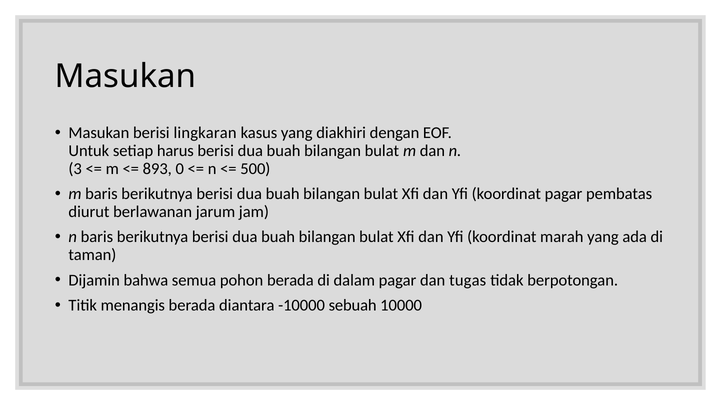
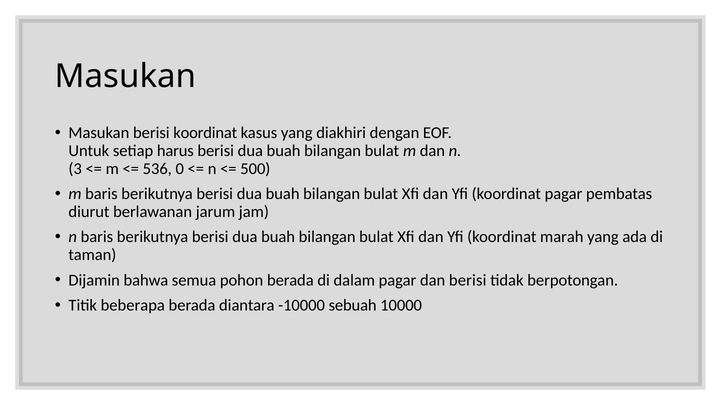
berisi lingkaran: lingkaran -> koordinat (205, 133)
893: 893 -> 536 (157, 169)
dan tugas: tugas -> berisi (468, 280)
menangis: menangis -> beberapa (133, 306)
